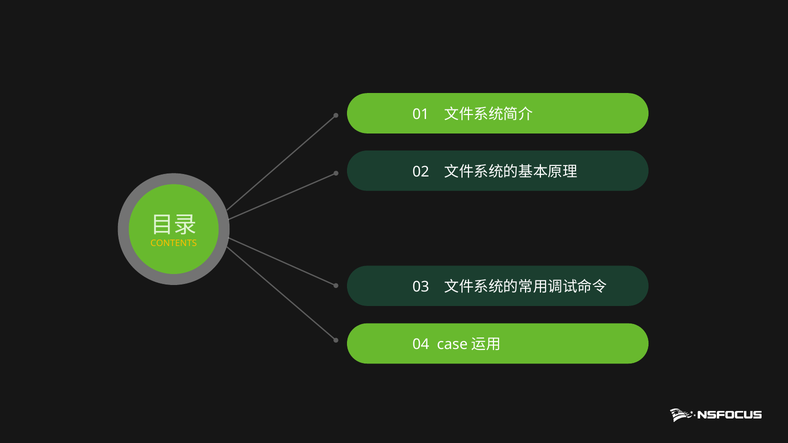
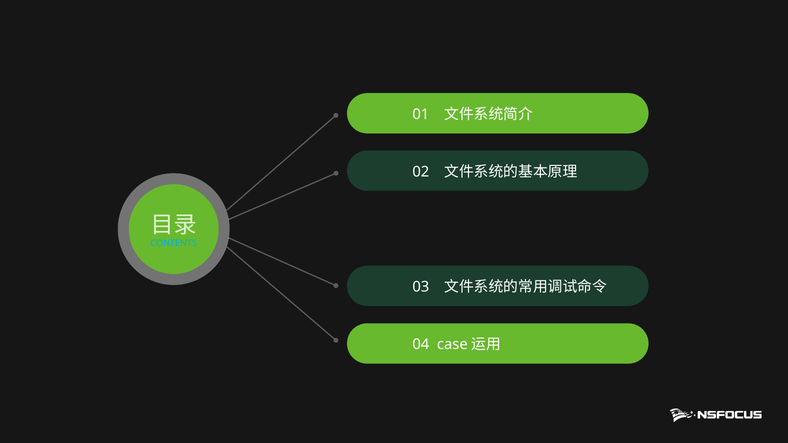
CONTENTS colour: yellow -> light blue (174, 244)
